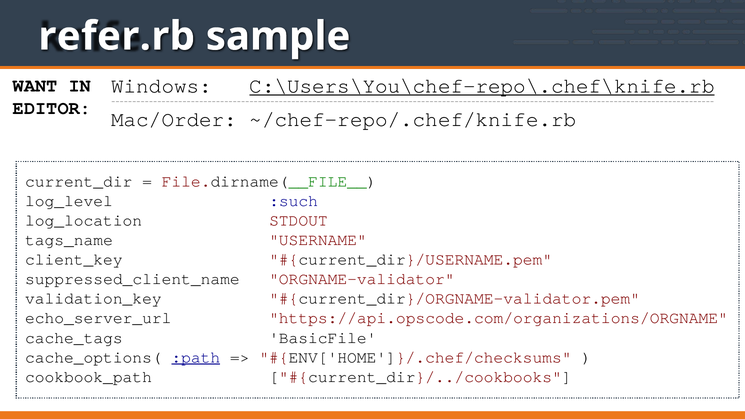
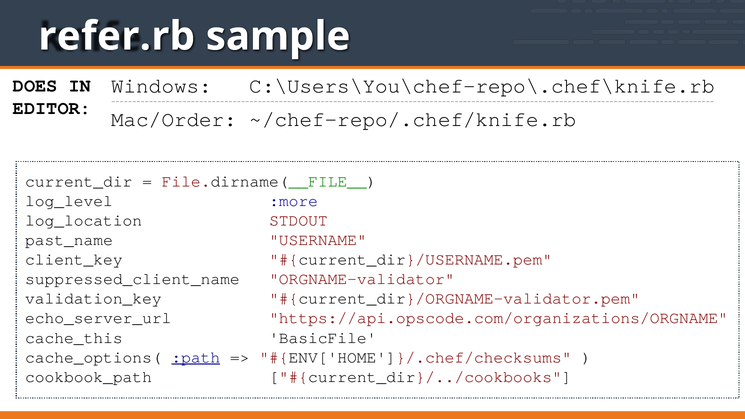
C:\Users\You\chef-repo\.chef\knife.rb underline: present -> none (482, 86)
WANT: WANT -> DOES (35, 86)
:such: :such -> :more (294, 201)
tags_name: tags_name -> past_name (69, 240)
cache_tags: cache_tags -> cache_this (74, 338)
